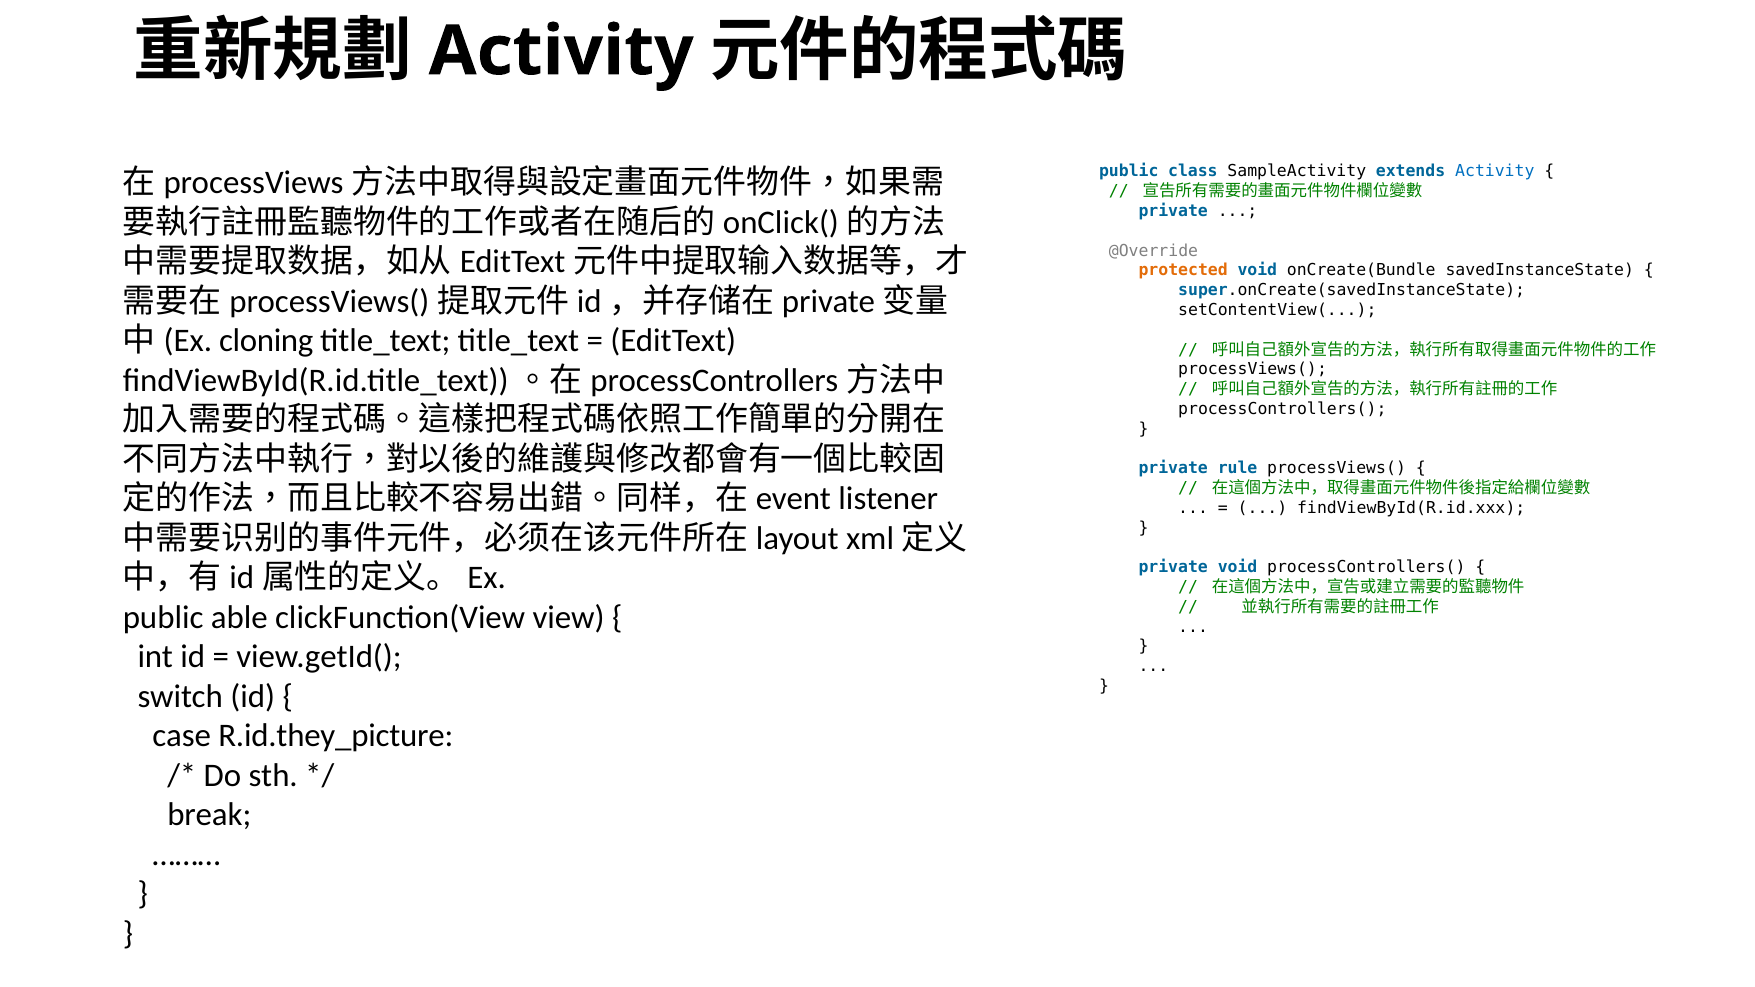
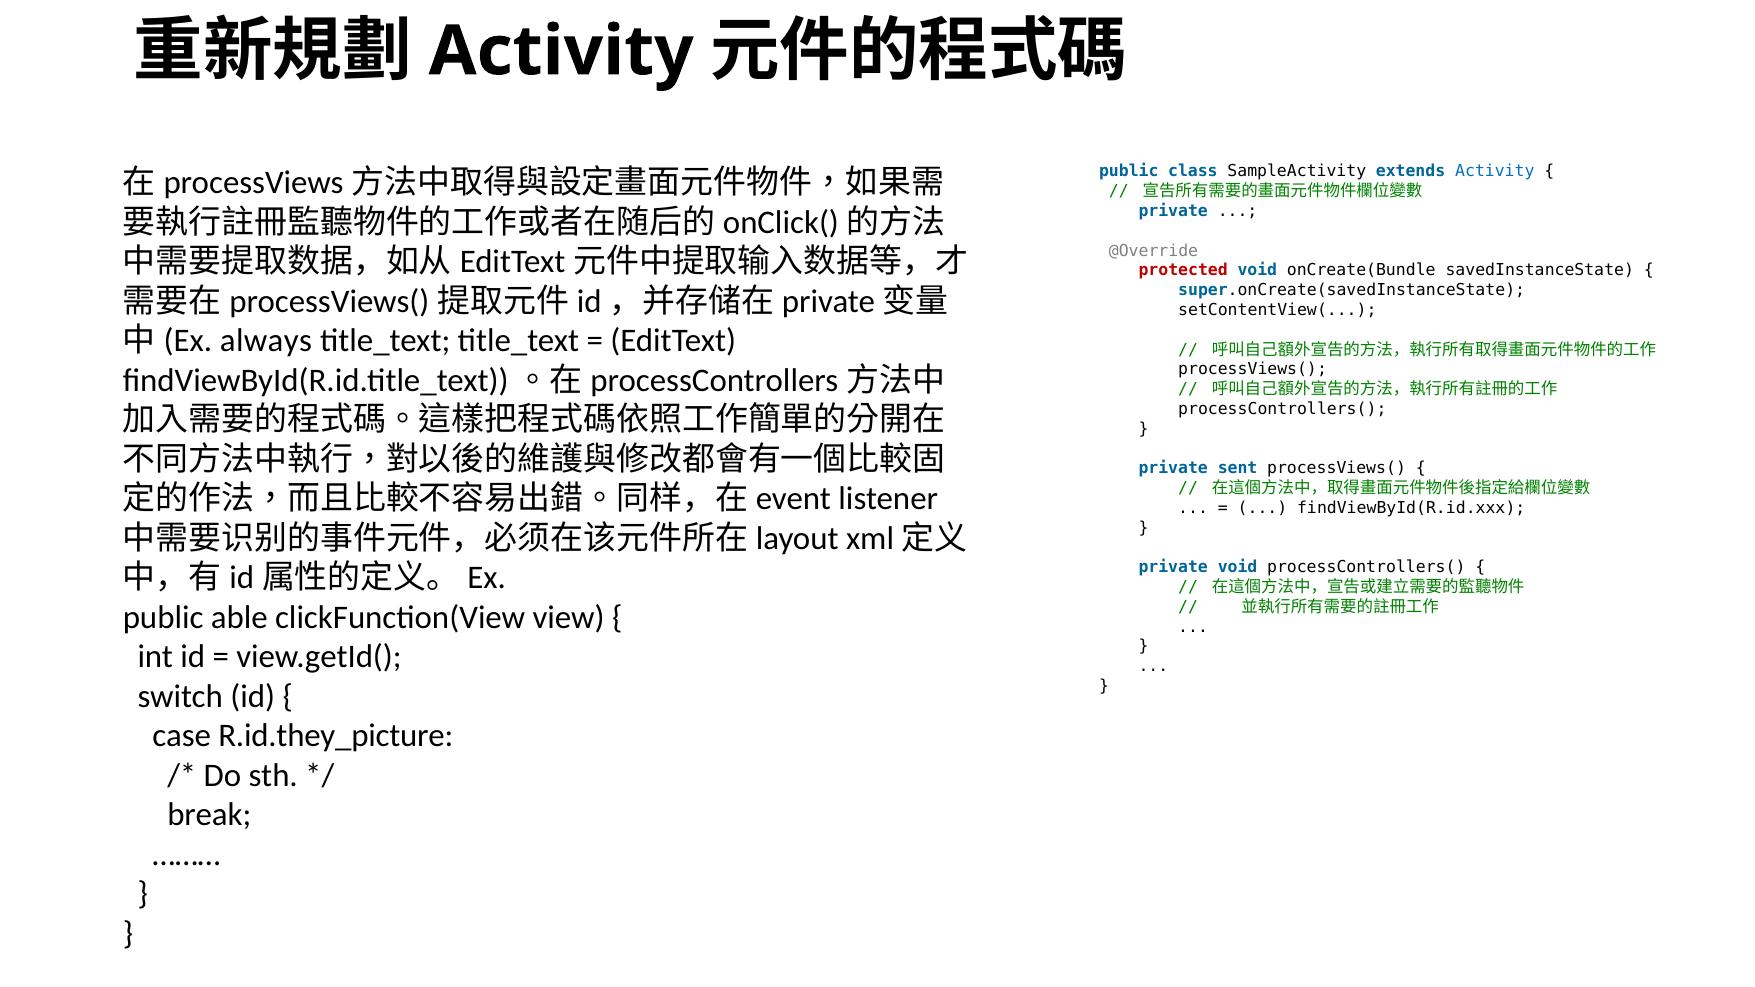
protected colour: orange -> red (1183, 271)
cloning: cloning -> always (266, 341)
rule: rule -> sent (1238, 468)
